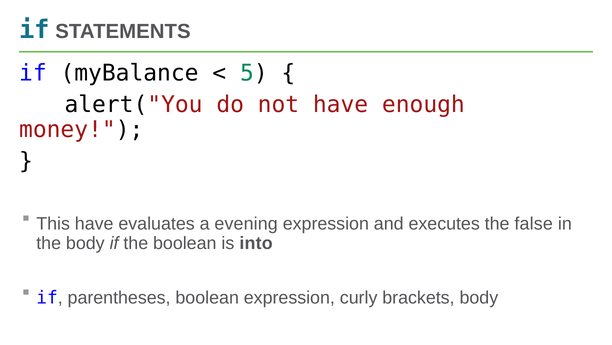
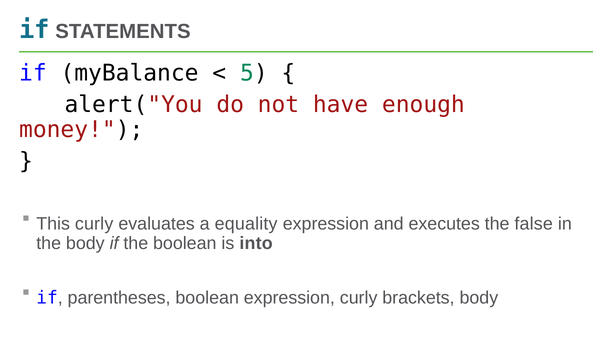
This have: have -> curly (94, 224)
evening: evening -> equality (246, 224)
